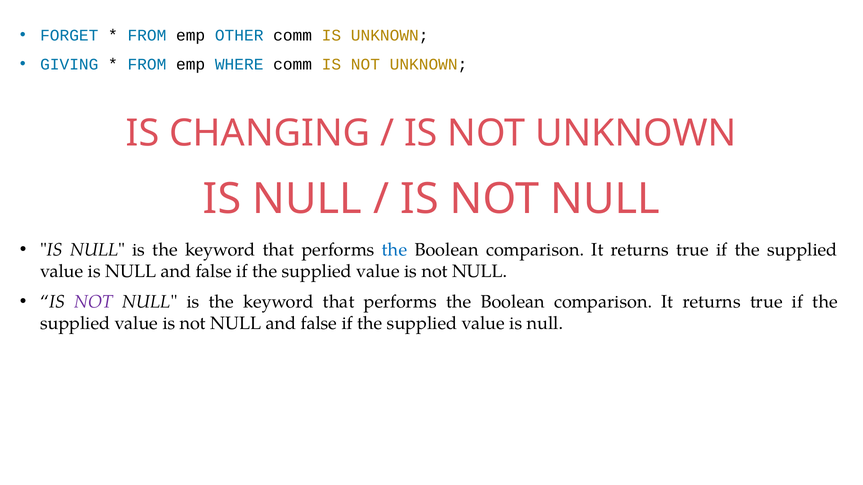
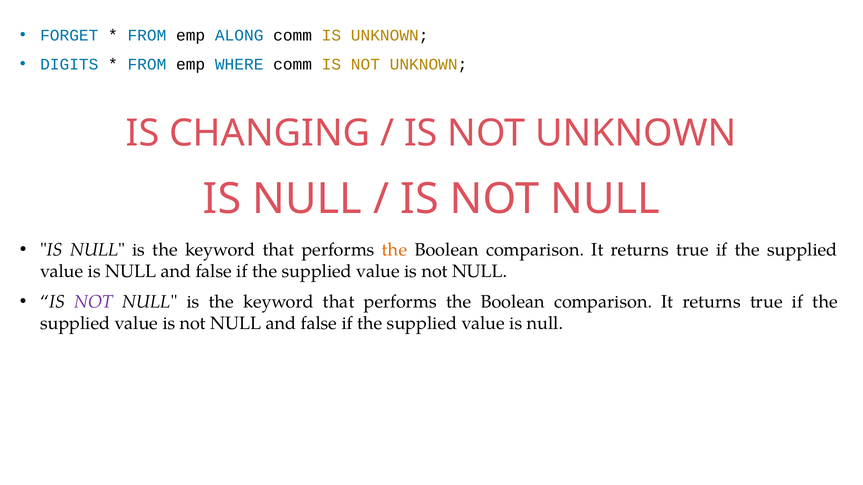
OTHER: OTHER -> ALONG (239, 35)
GIVING: GIVING -> DIGITS (69, 65)
the colour: blue -> orange (395, 250)
